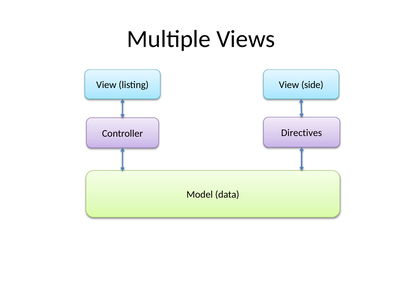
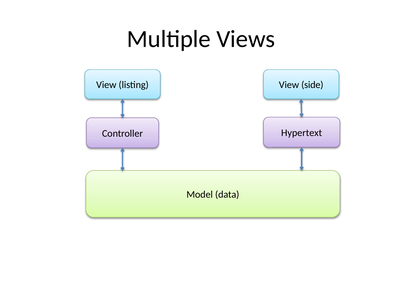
Directives: Directives -> Hypertext (302, 133)
